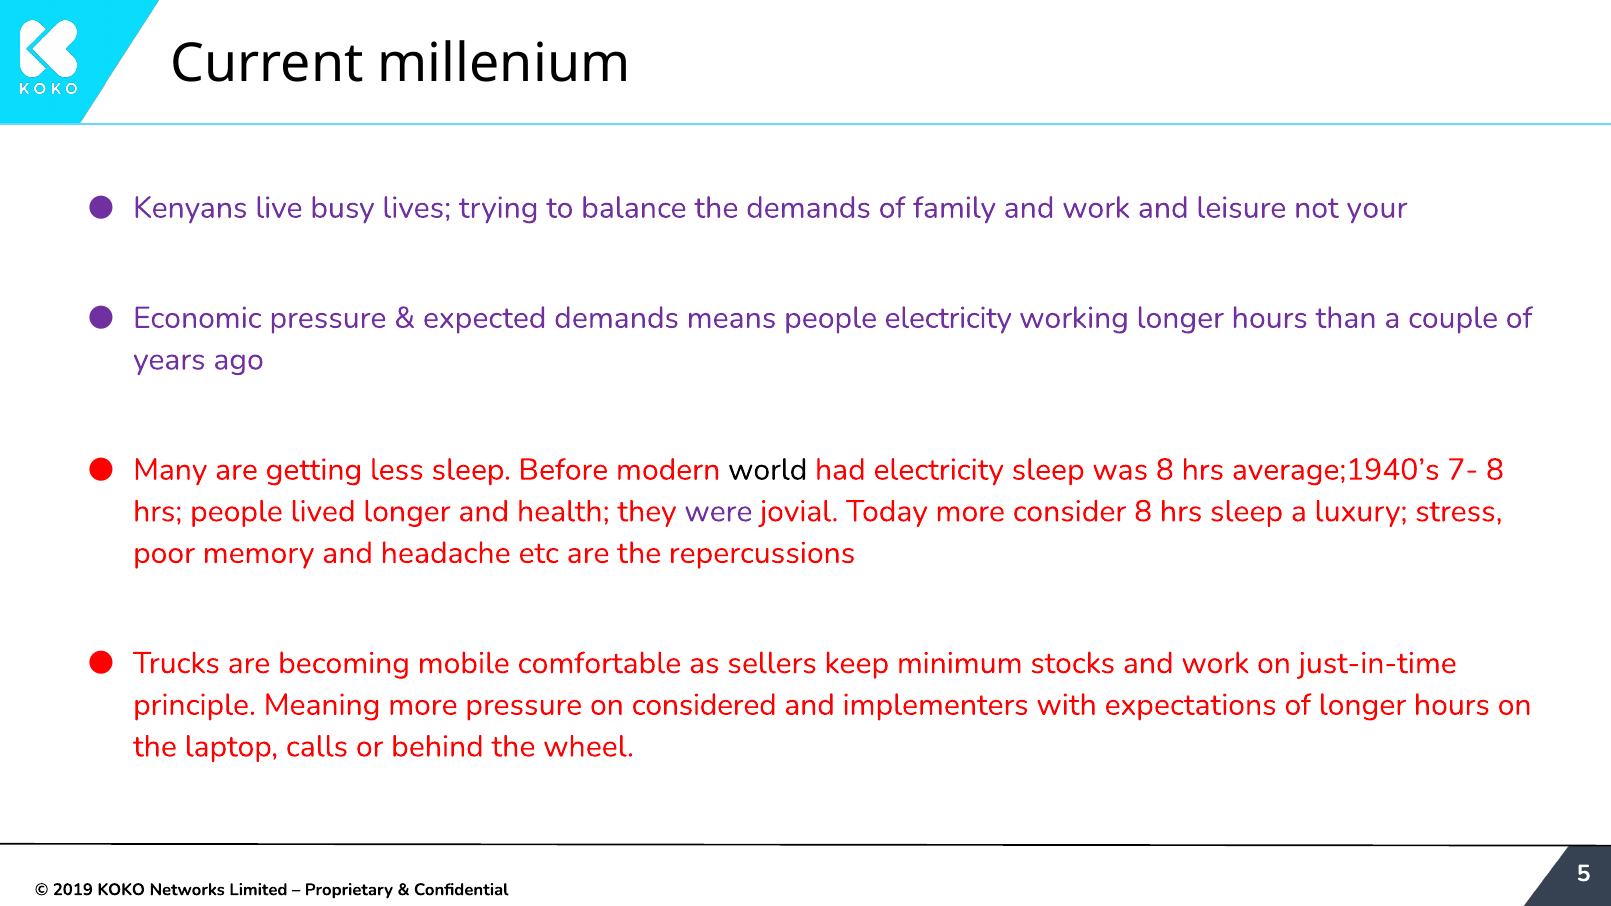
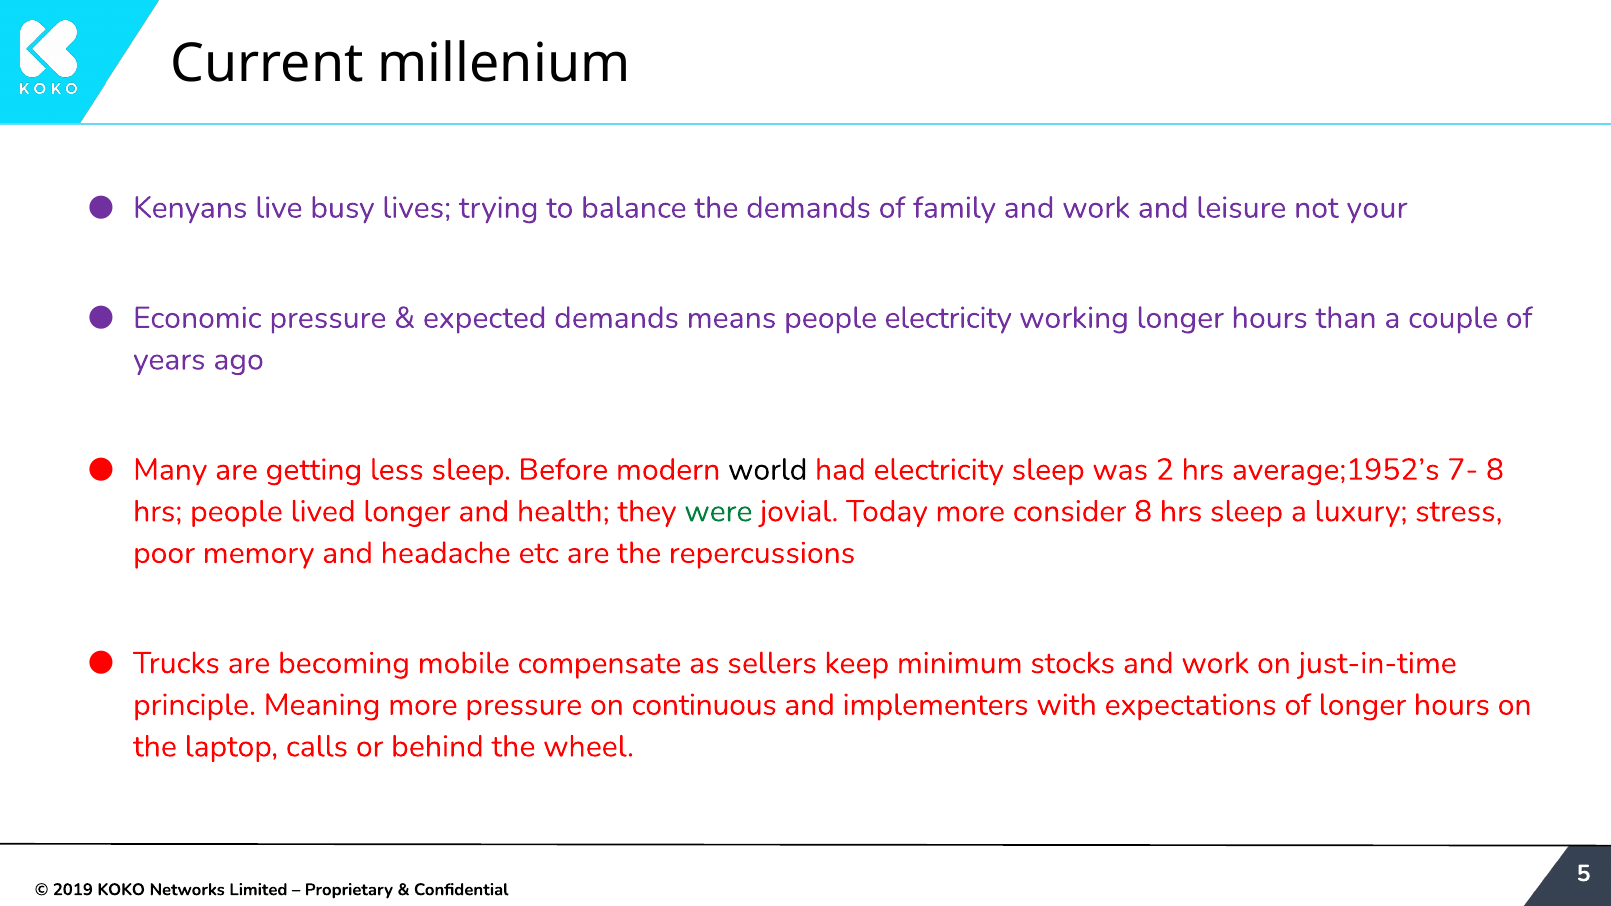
was 8: 8 -> 2 (1165, 470)
average;1940’s: average;1940’s -> average;1952’s (1336, 470)
were colour: purple -> green (718, 511)
comfortable: comfortable -> compensate (599, 663)
considered: considered -> continuous (704, 705)
